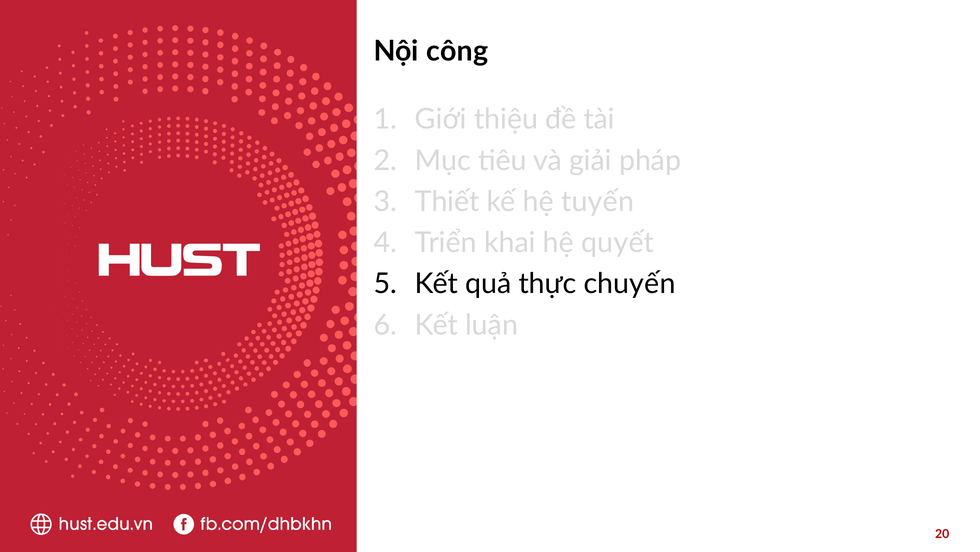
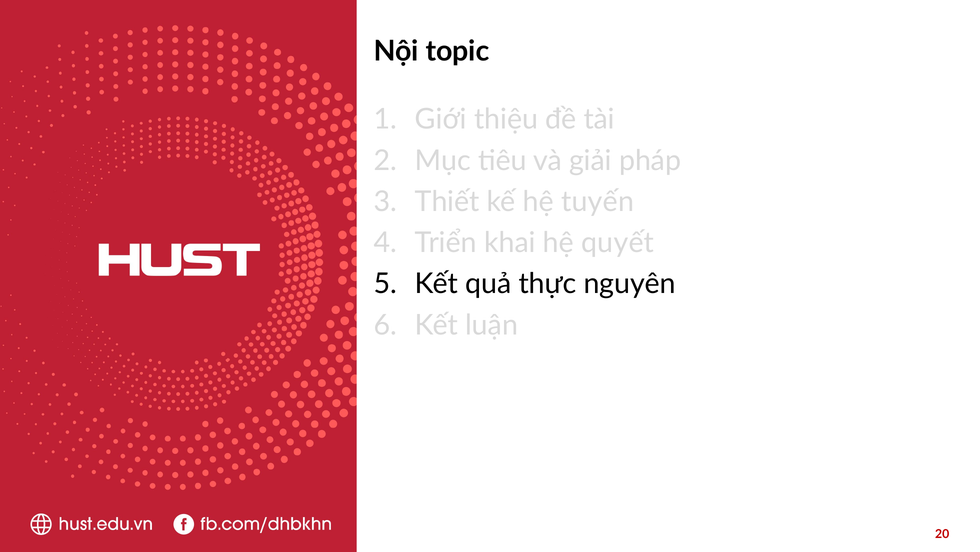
công: công -> topic (457, 51)
chuyến: chuyến -> nguyên (630, 284)
